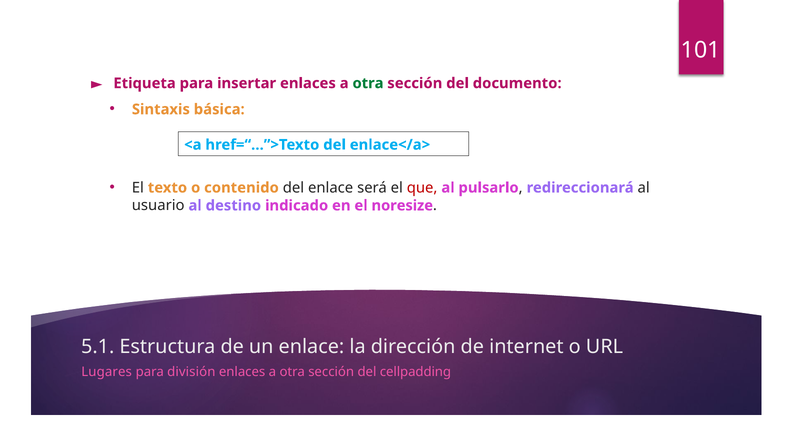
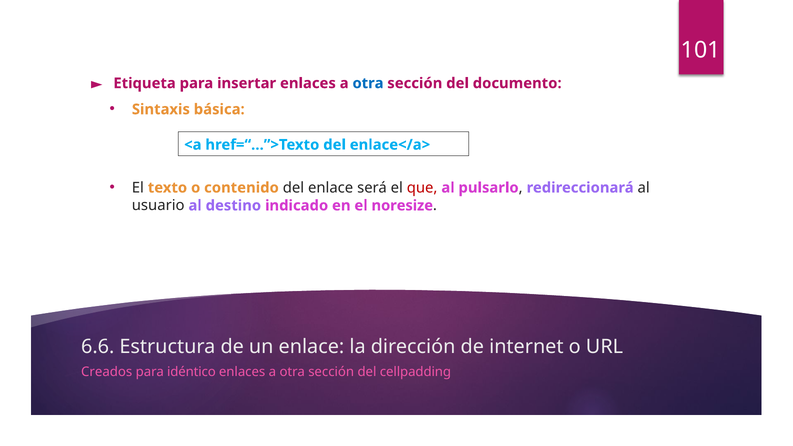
otra colour: green -> blue (368, 83)
5.1: 5.1 -> 6.6 (98, 347)
Lugares: Lugares -> Creados (107, 372)
división: división -> idéntico (191, 372)
